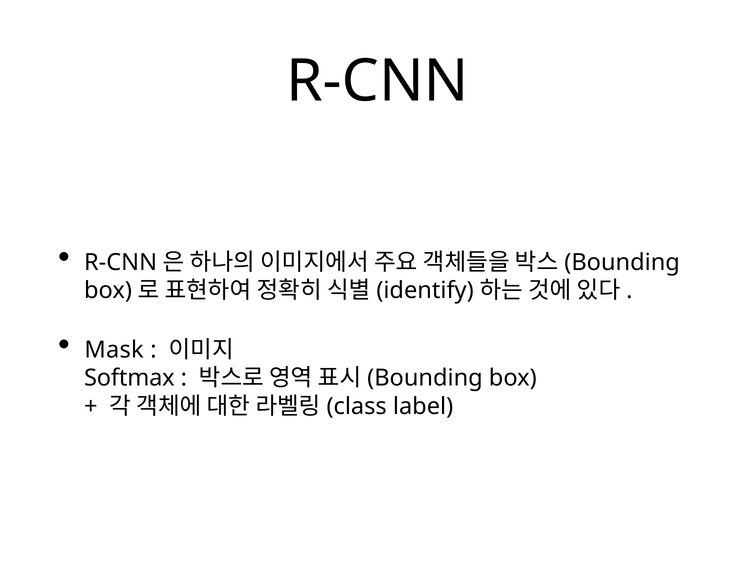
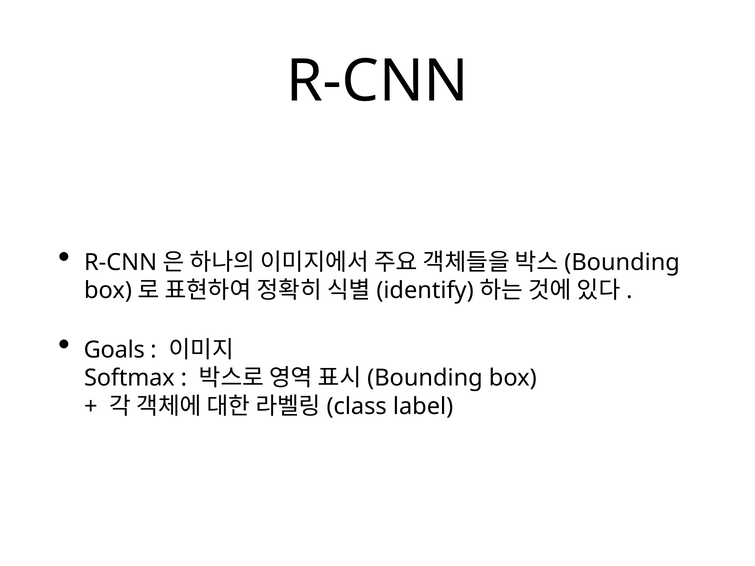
Mask: Mask -> Goals (114, 350)
